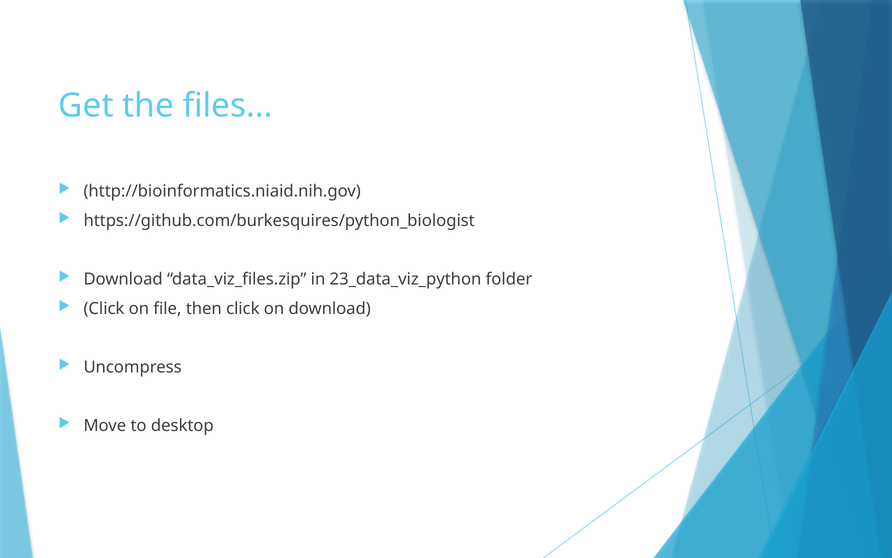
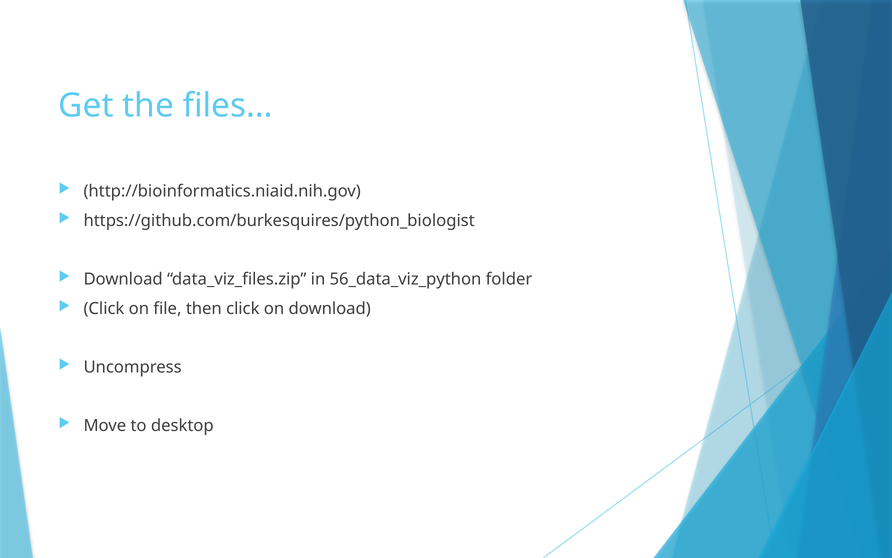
23_data_viz_python: 23_data_viz_python -> 56_data_viz_python (405, 279)
